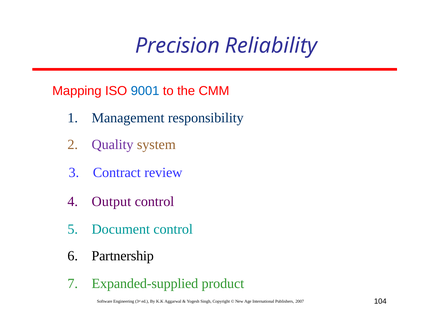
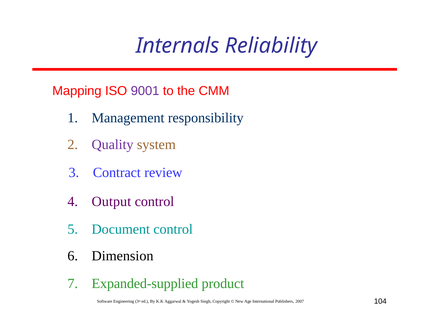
Precision: Precision -> Internals (178, 46)
9001 colour: blue -> purple (145, 91)
Partnership: Partnership -> Dimension (123, 256)
